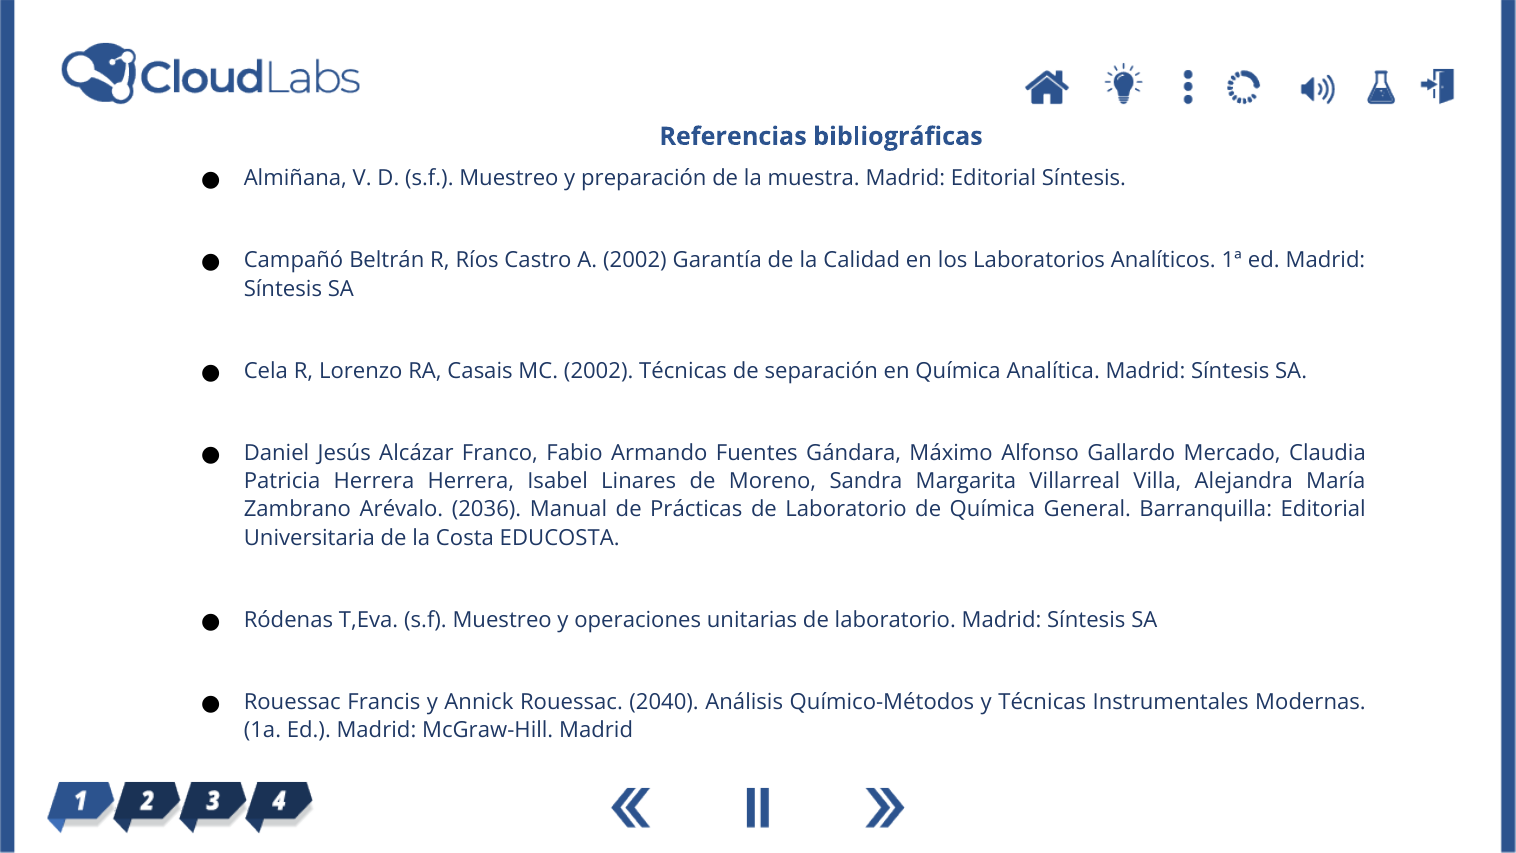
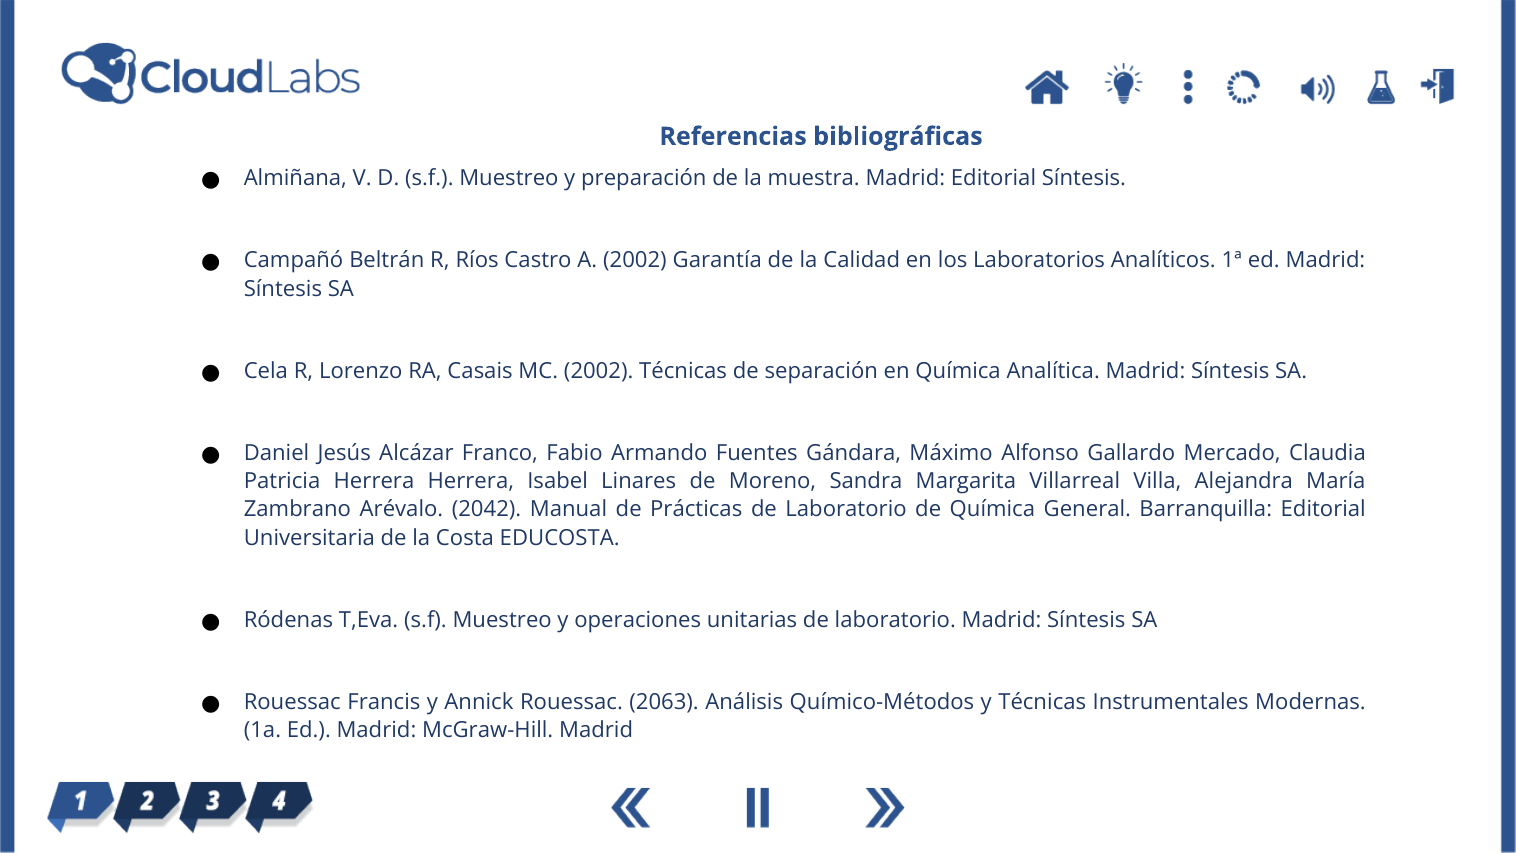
2036: 2036 -> 2042 (487, 509)
2040: 2040 -> 2063 (664, 702)
